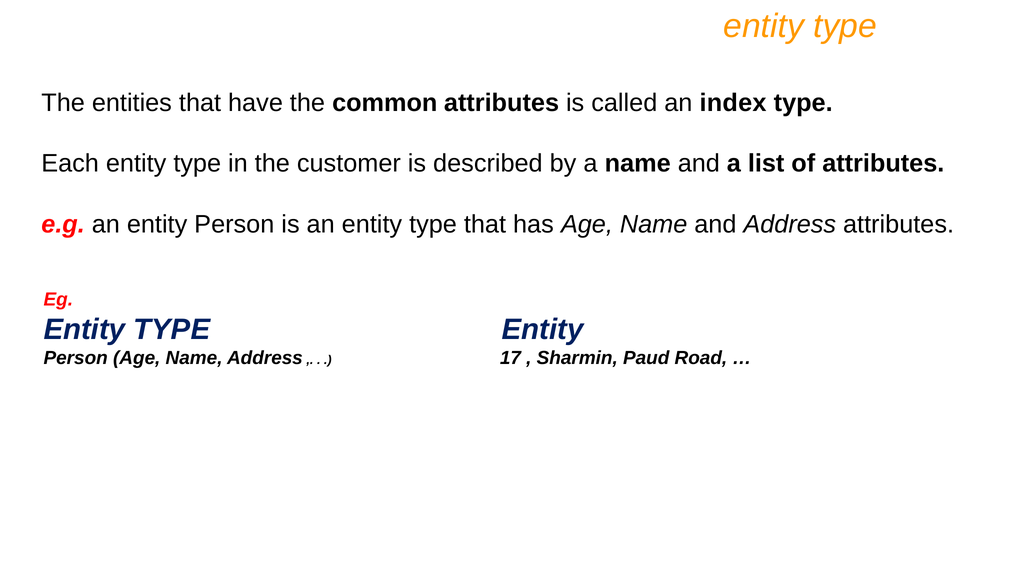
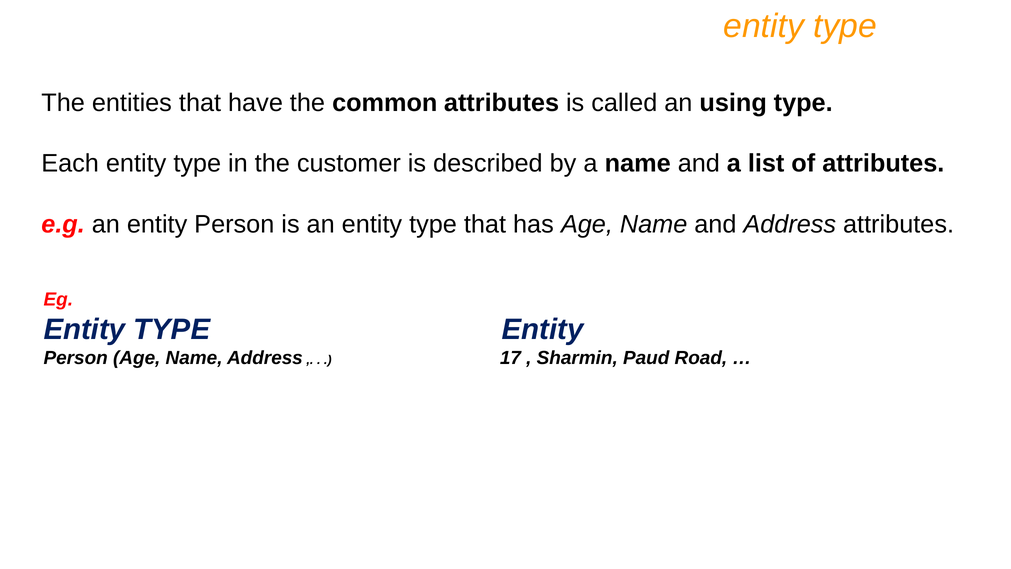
index: index -> using (733, 103)
